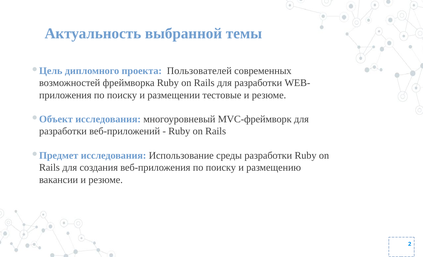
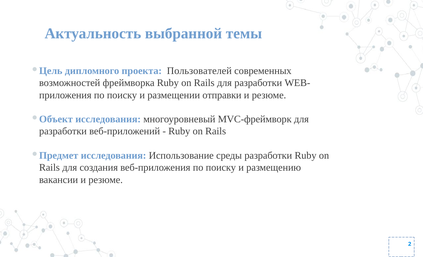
тестовые: тестовые -> отправки (222, 95)
